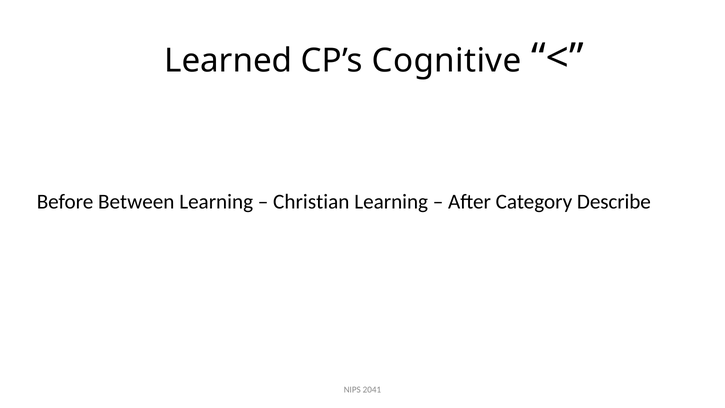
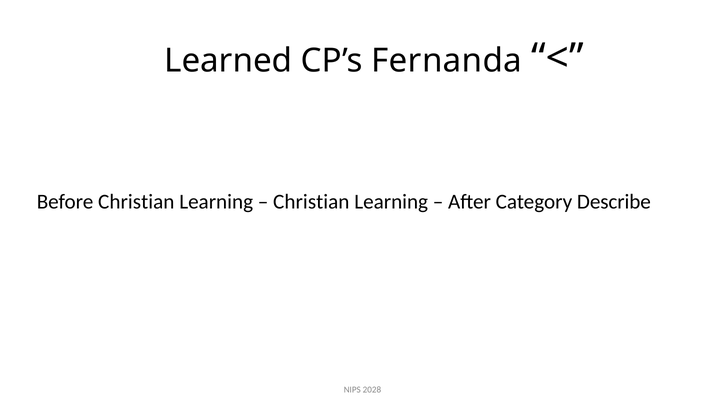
Cognitive: Cognitive -> Fernanda (447, 61)
Before Between: Between -> Christian (136, 202)
2041: 2041 -> 2028 (372, 389)
